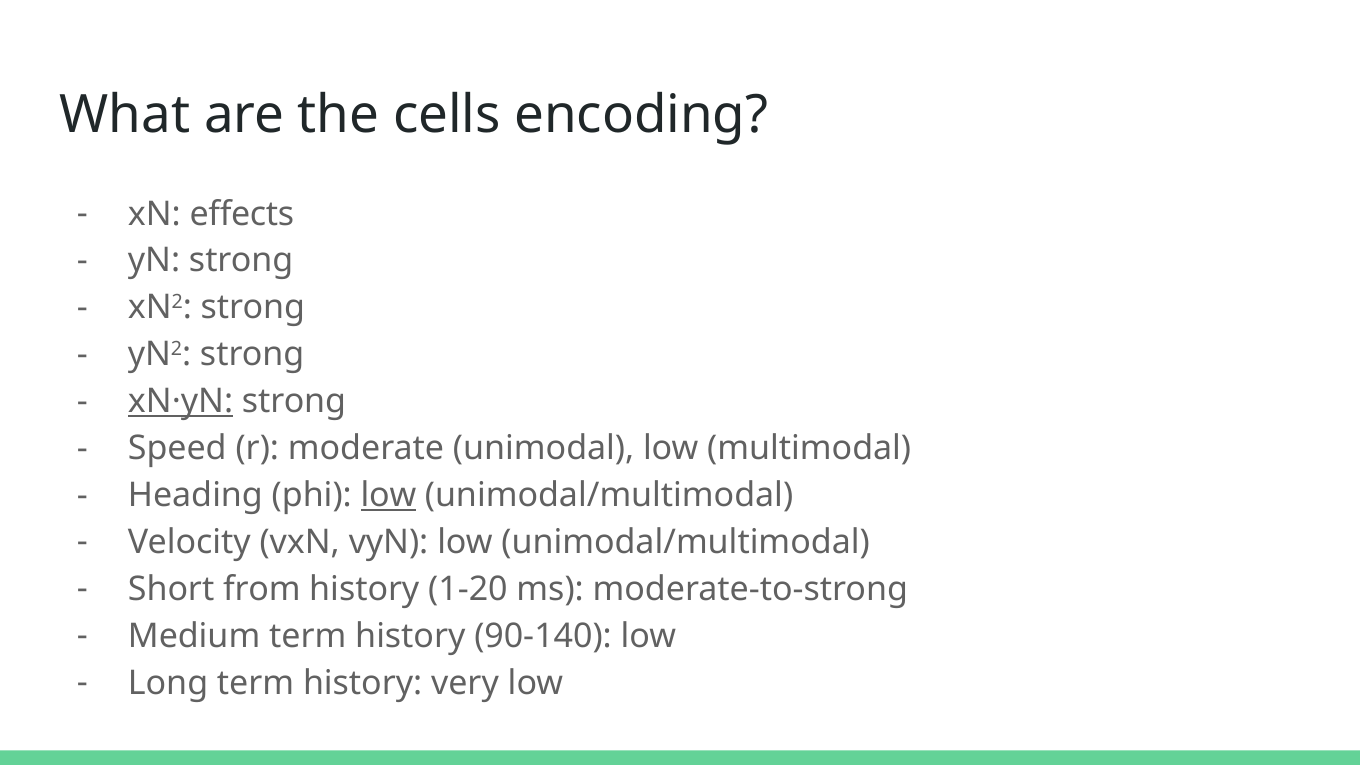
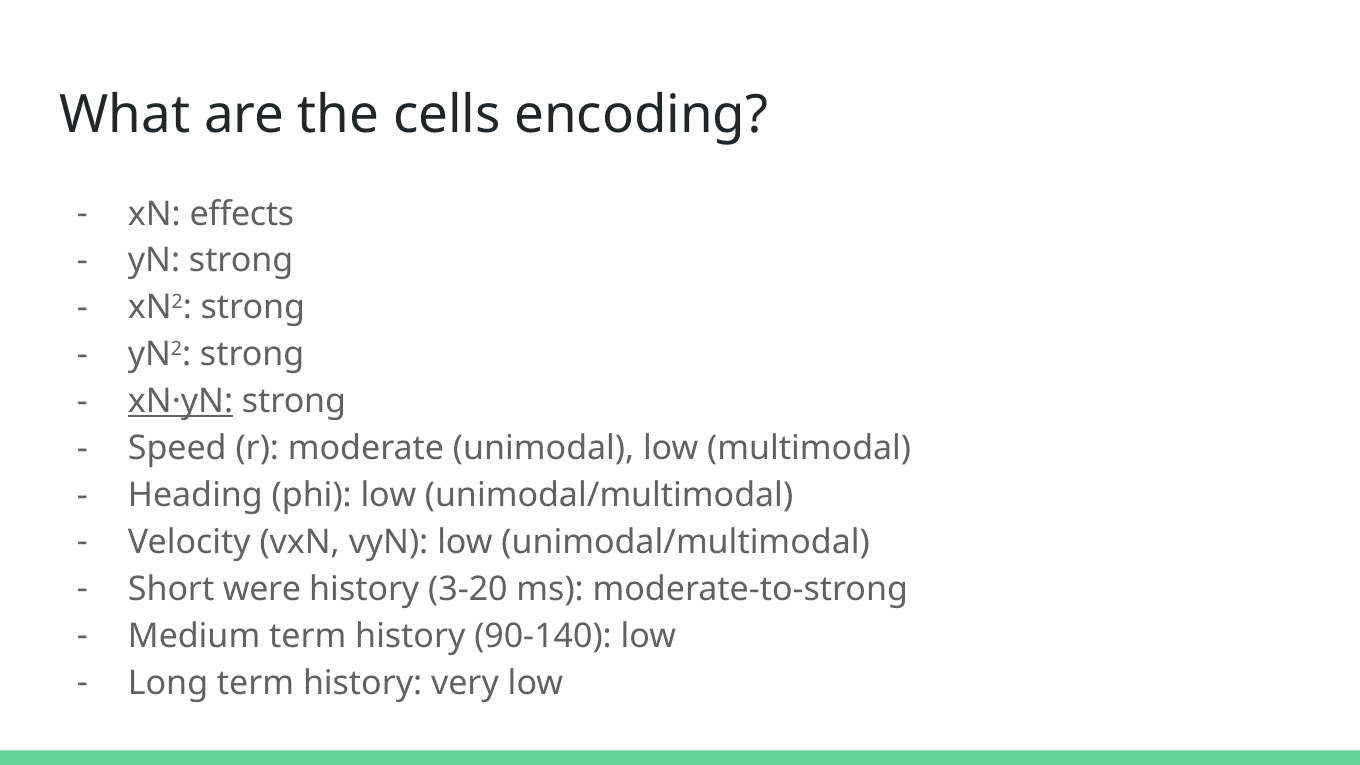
low underline: present -> none (388, 495)
from: from -> were (262, 589)
1-20: 1-20 -> 3-20 (468, 589)
